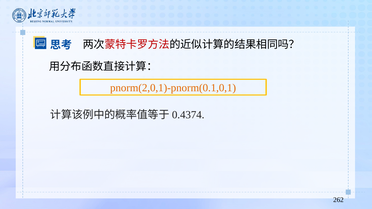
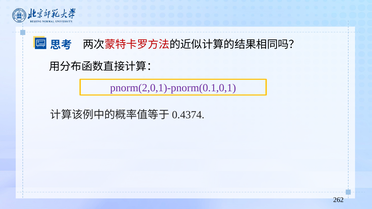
pnorm(2,0,1)-pnorm(0.1,0,1 colour: orange -> purple (173, 88)
